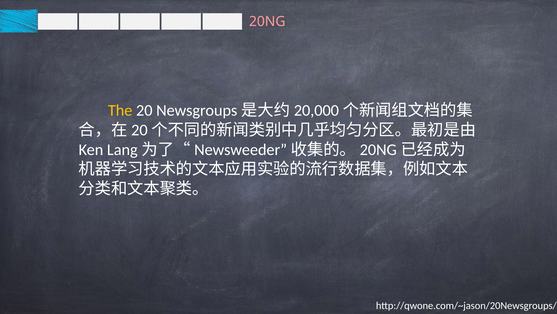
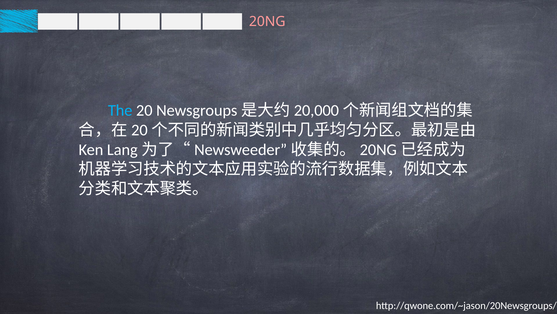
The colour: yellow -> light blue (120, 110)
